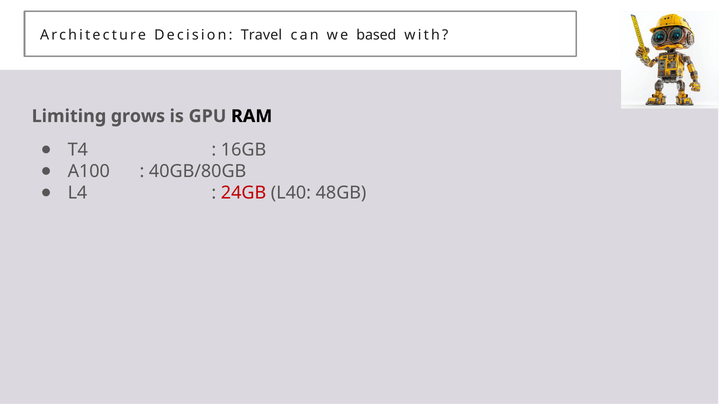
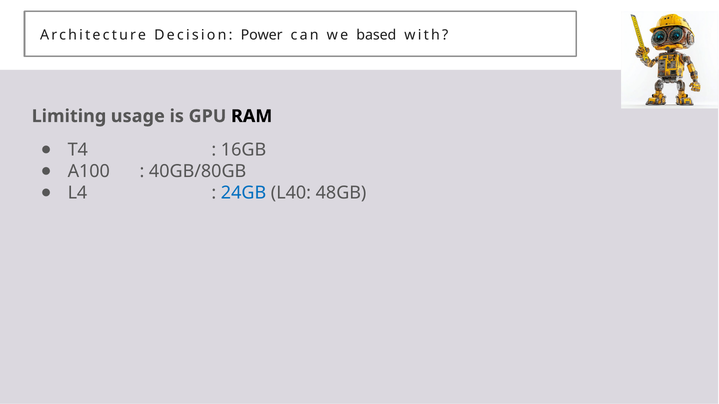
Travel: Travel -> Power (262, 35)
grows: grows -> usage (138, 116)
24GB colour: red -> blue (244, 193)
